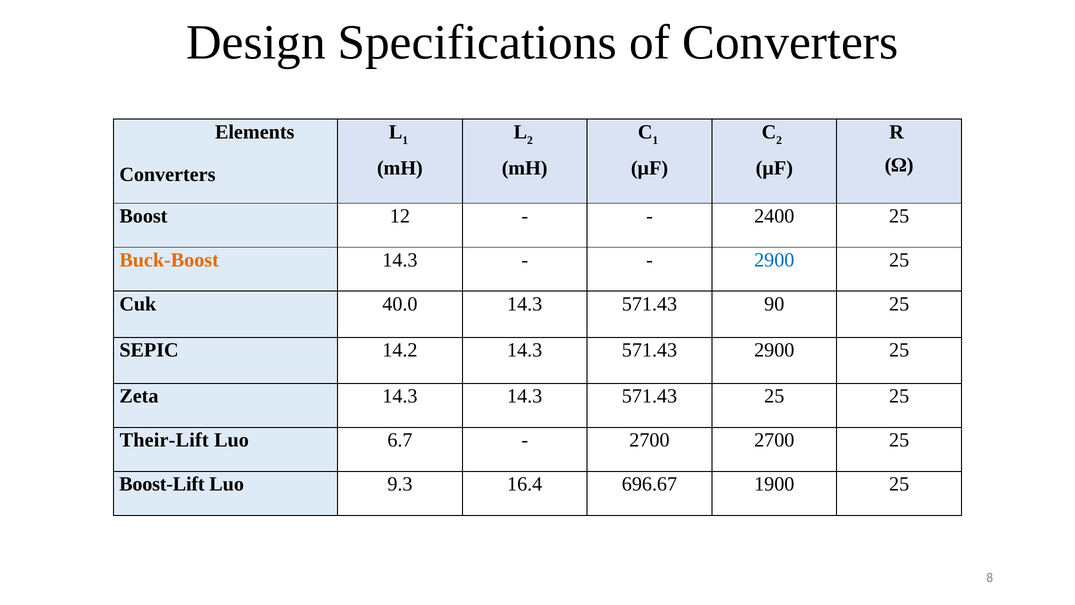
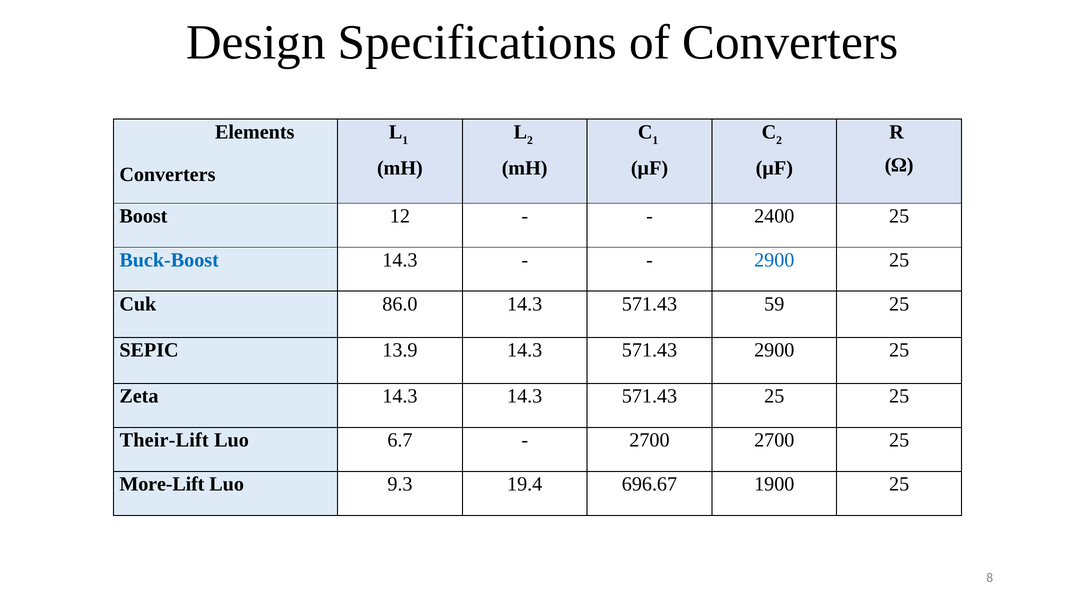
Buck-Boost colour: orange -> blue (169, 260)
40.0: 40.0 -> 86.0 (400, 304)
90: 90 -> 59 (774, 304)
14.2: 14.2 -> 13.9 (400, 350)
Boost-Lift: Boost-Lift -> More-Lift (162, 484)
16.4: 16.4 -> 19.4 (525, 484)
